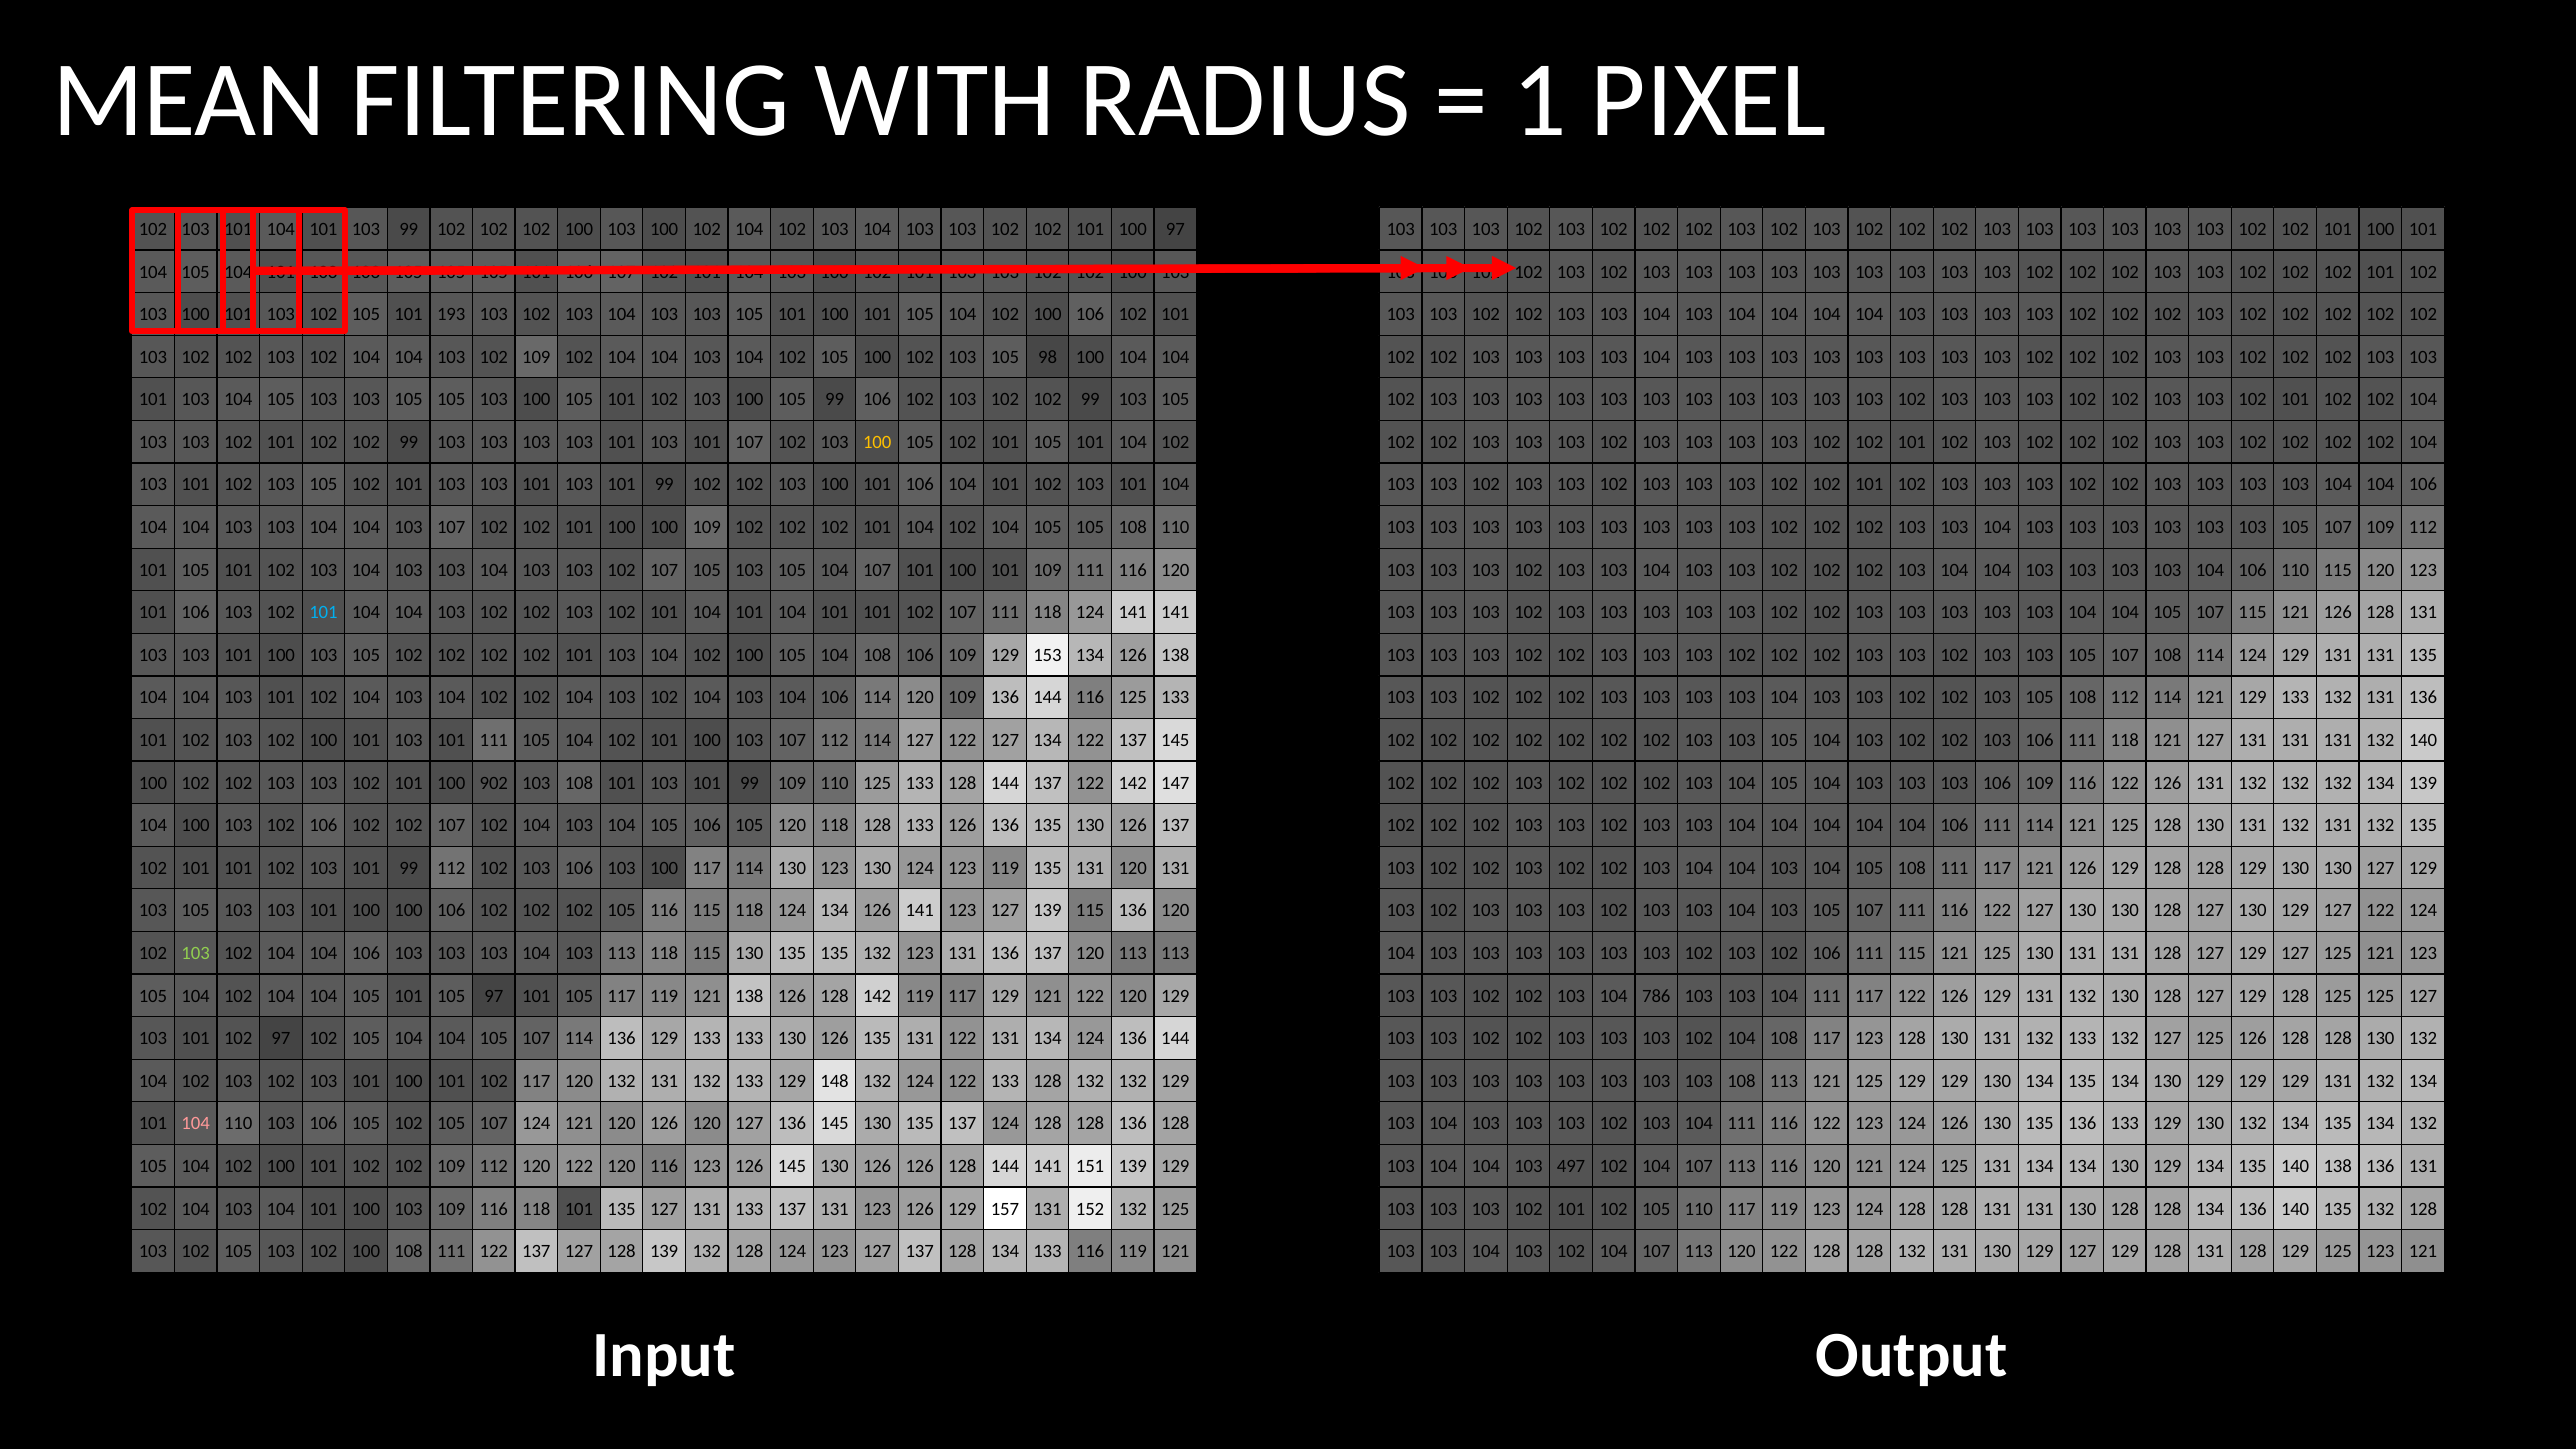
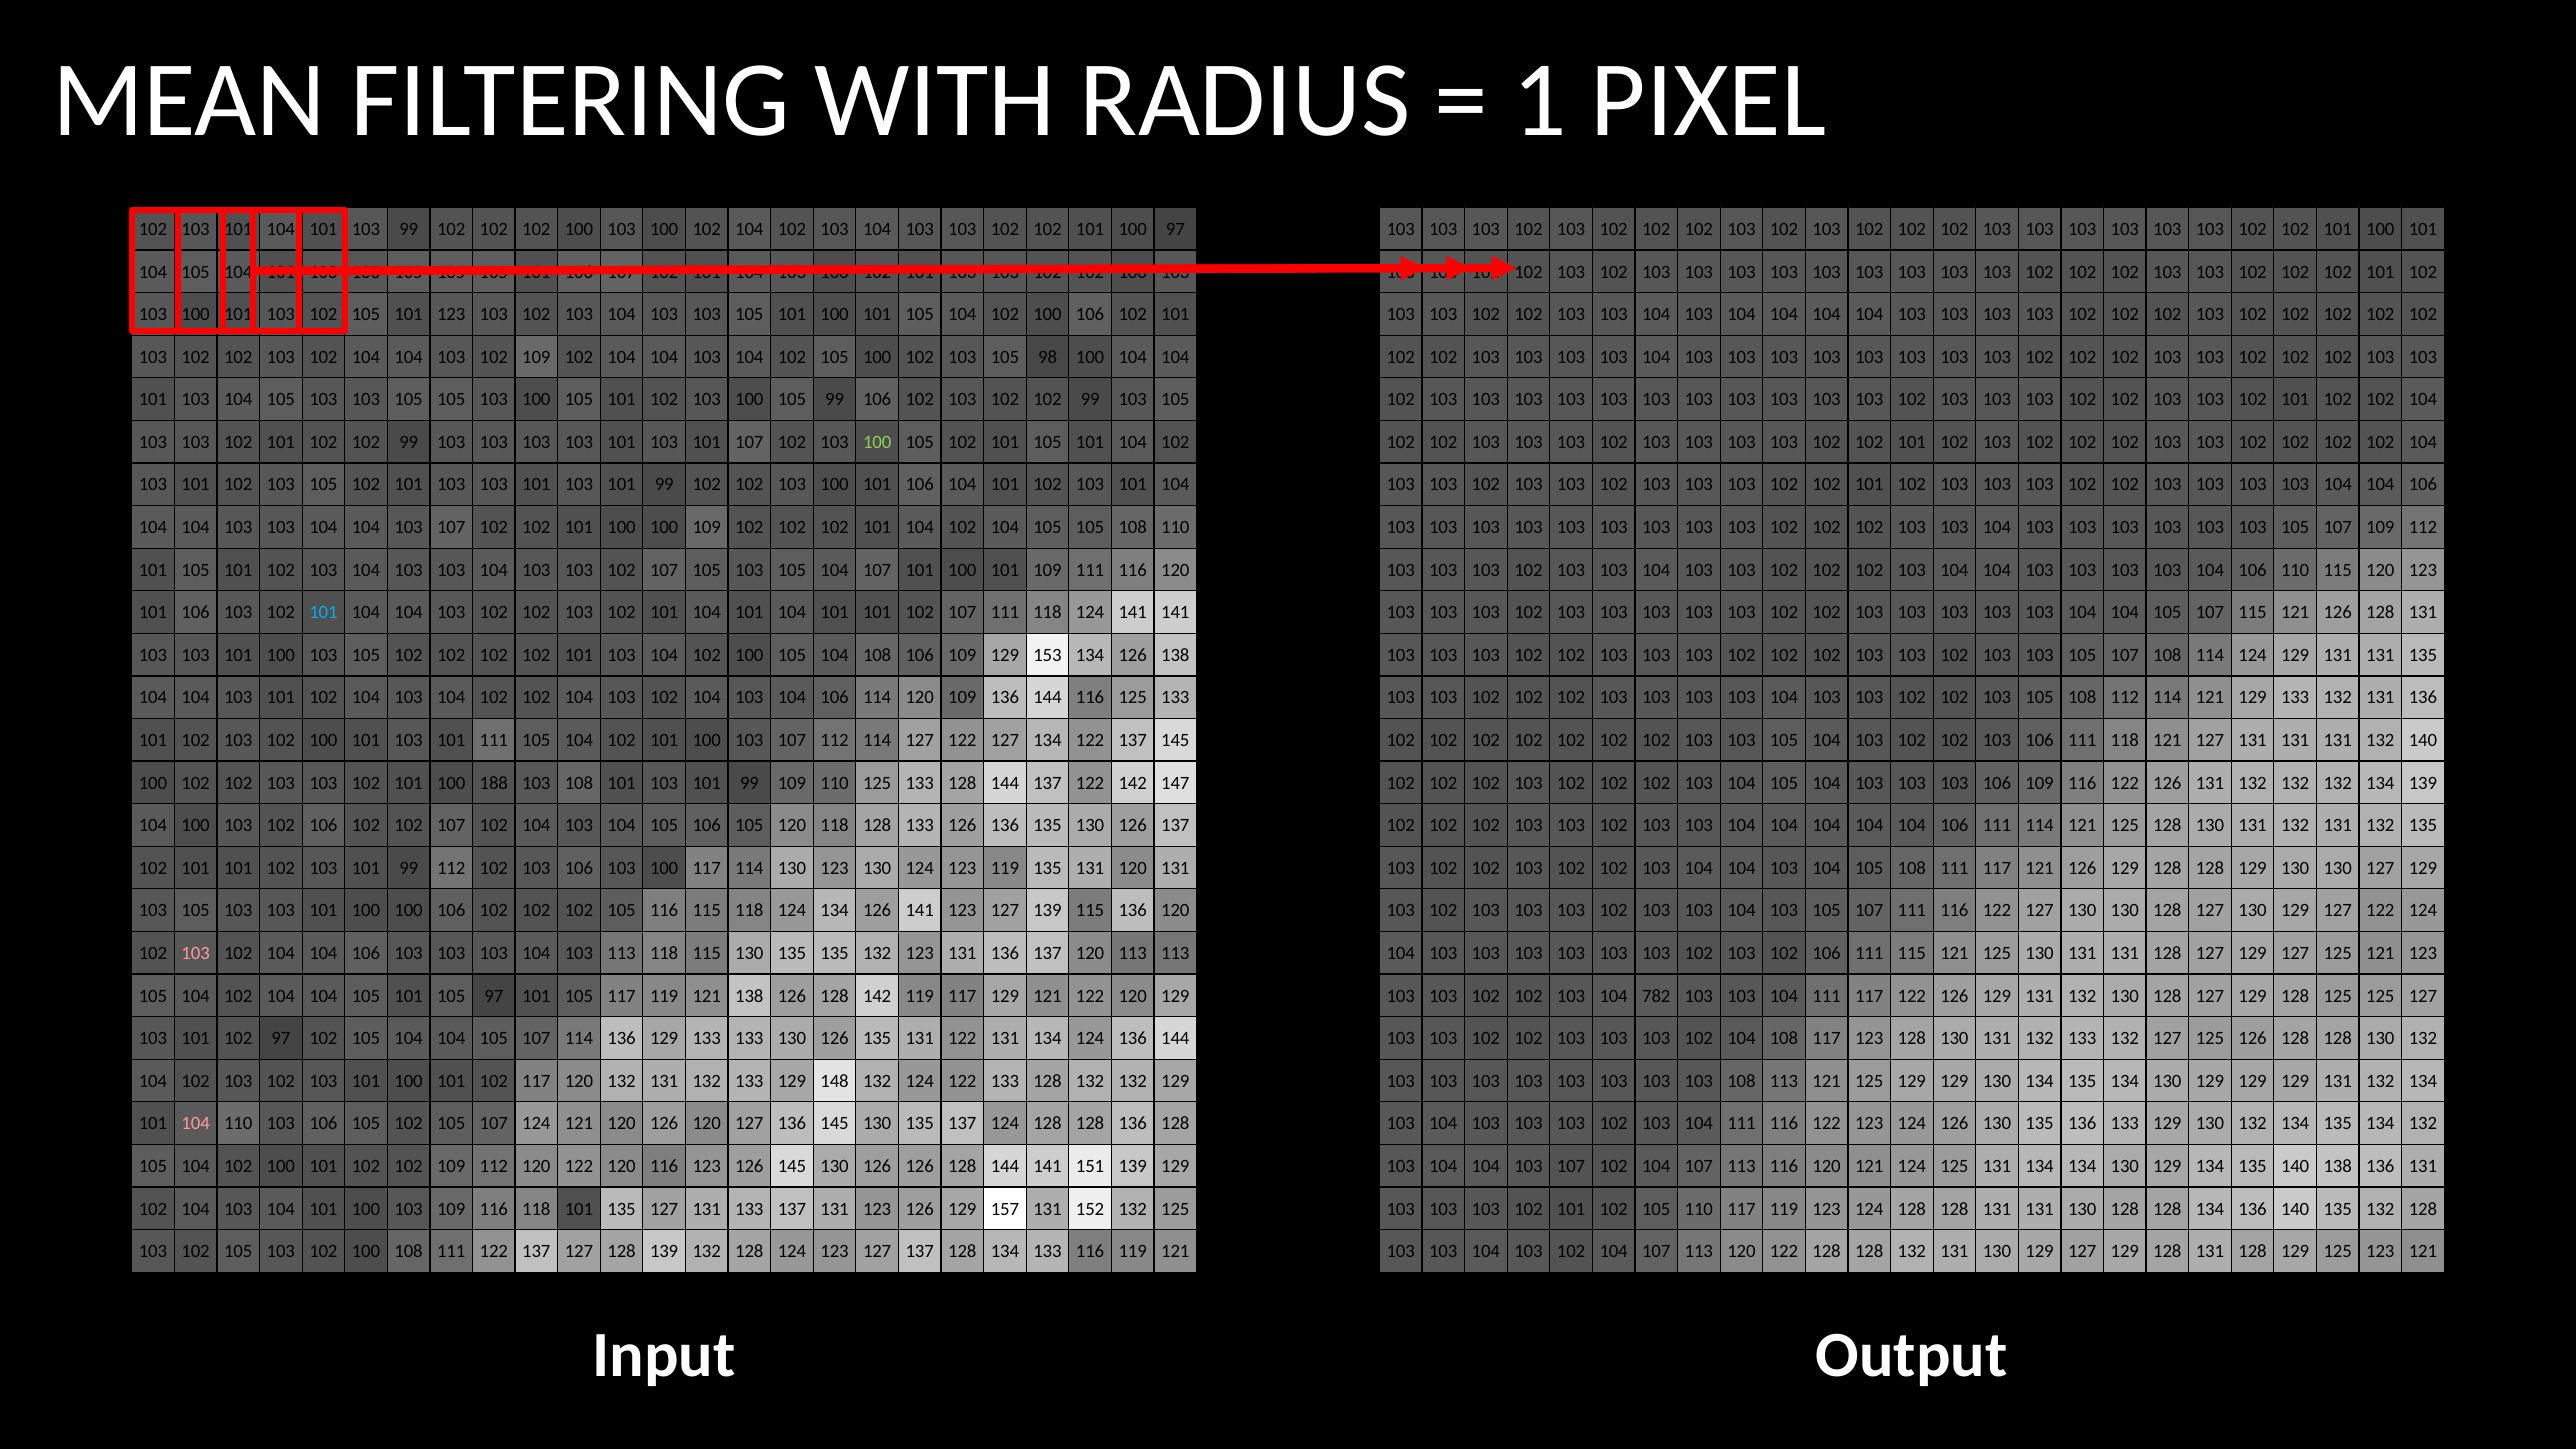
101 193: 193 -> 123 (451, 314)
100 colour: yellow -> light green (877, 442)
902: 902 -> 188 (494, 783)
103 colour: light green -> pink (196, 953)
786: 786 -> 782 (1656, 996)
497: 497 -> 107 (1571, 1166)
